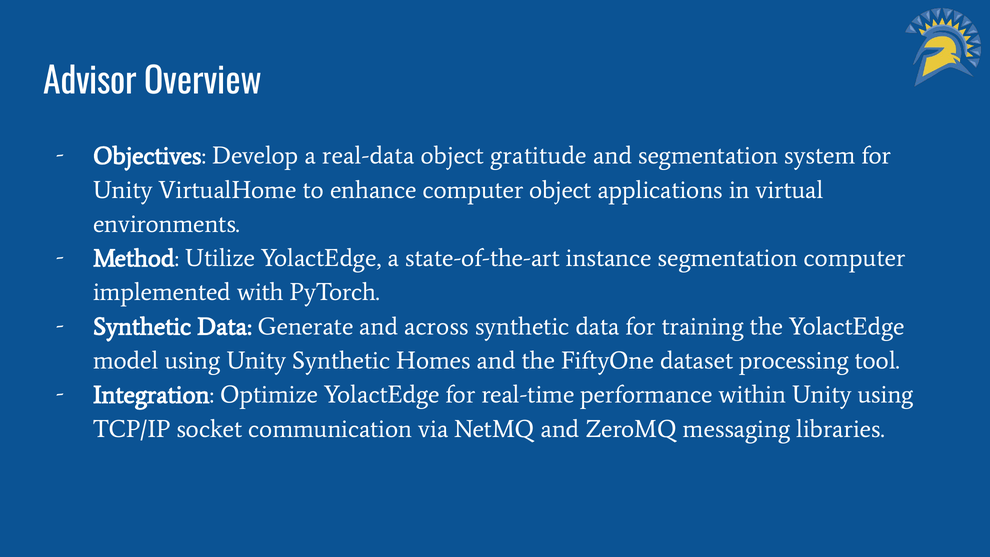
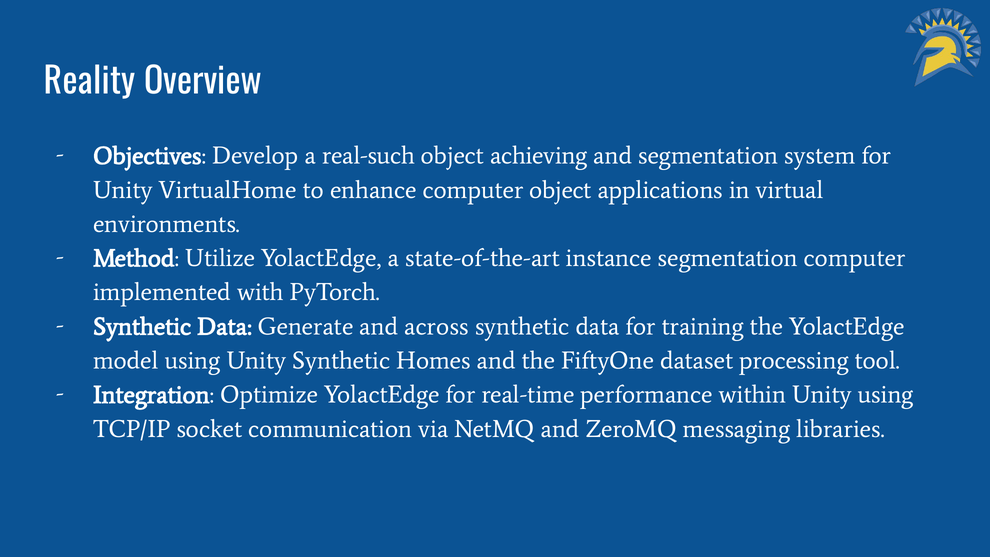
Advisor: Advisor -> Reality (90, 82)
real-data: real-data -> real-such (369, 156)
gratitude: gratitude -> achieving (539, 156)
